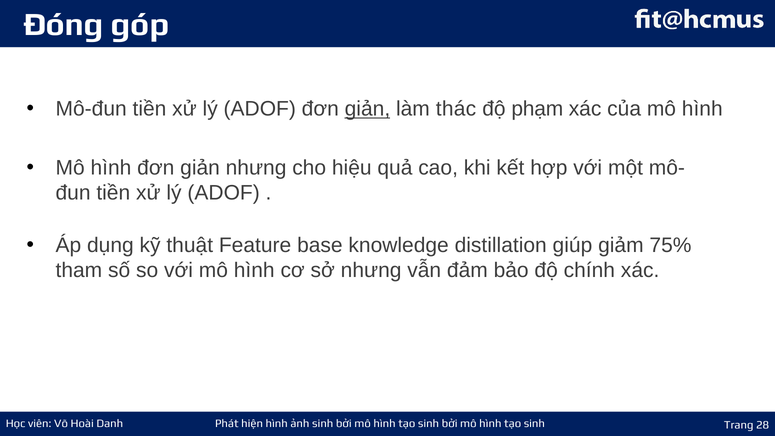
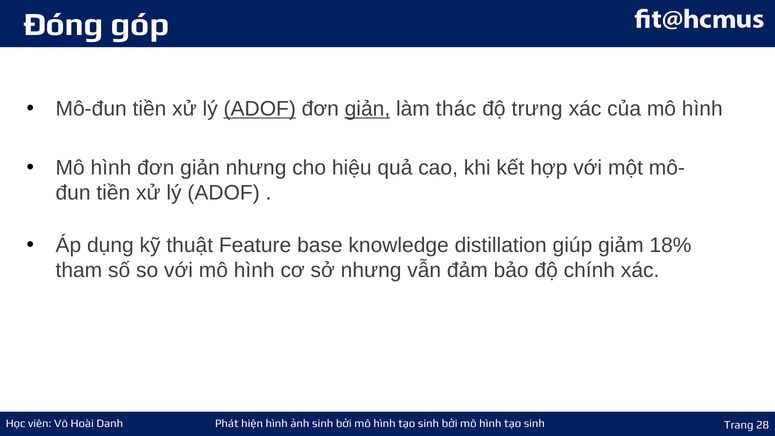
ADOF underline: none -> present (260, 109)
phạm: phạm -> trưng (537, 109)
75%: 75% -> 18% (670, 245)
